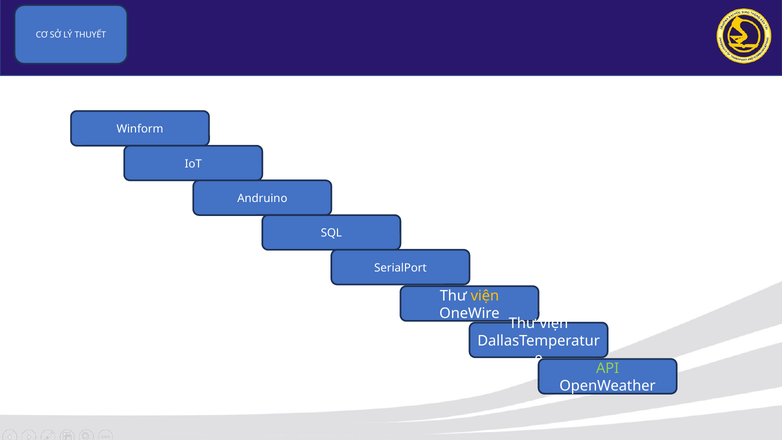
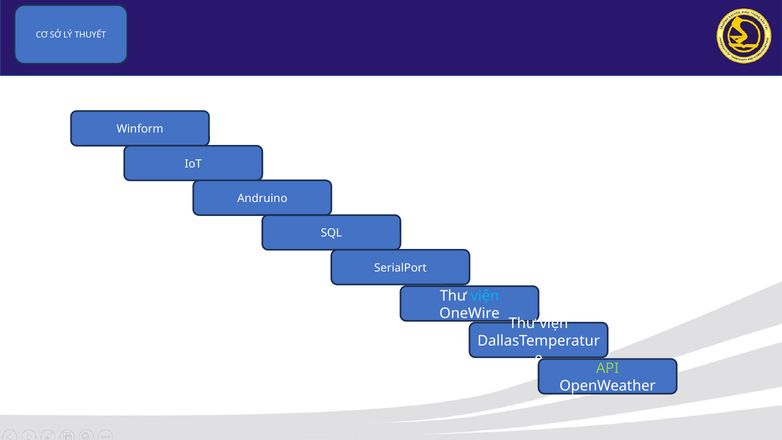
viện colour: yellow -> light blue (485, 296)
